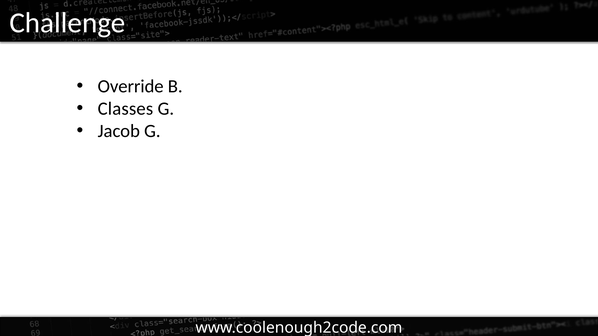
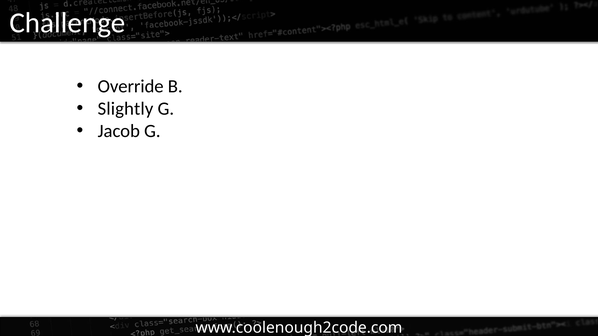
Classes: Classes -> Slightly (125, 109)
